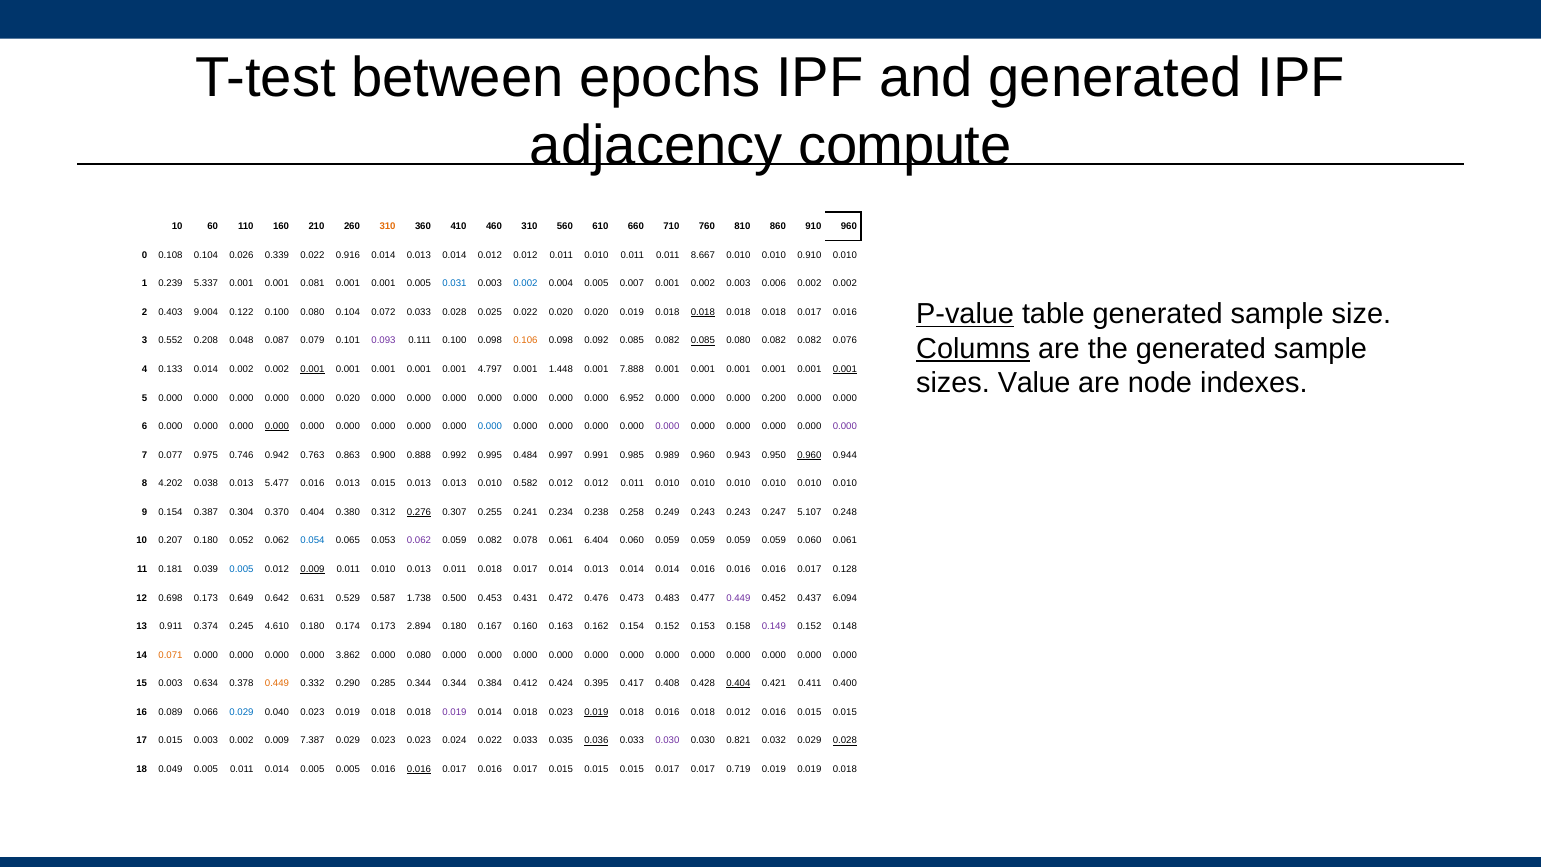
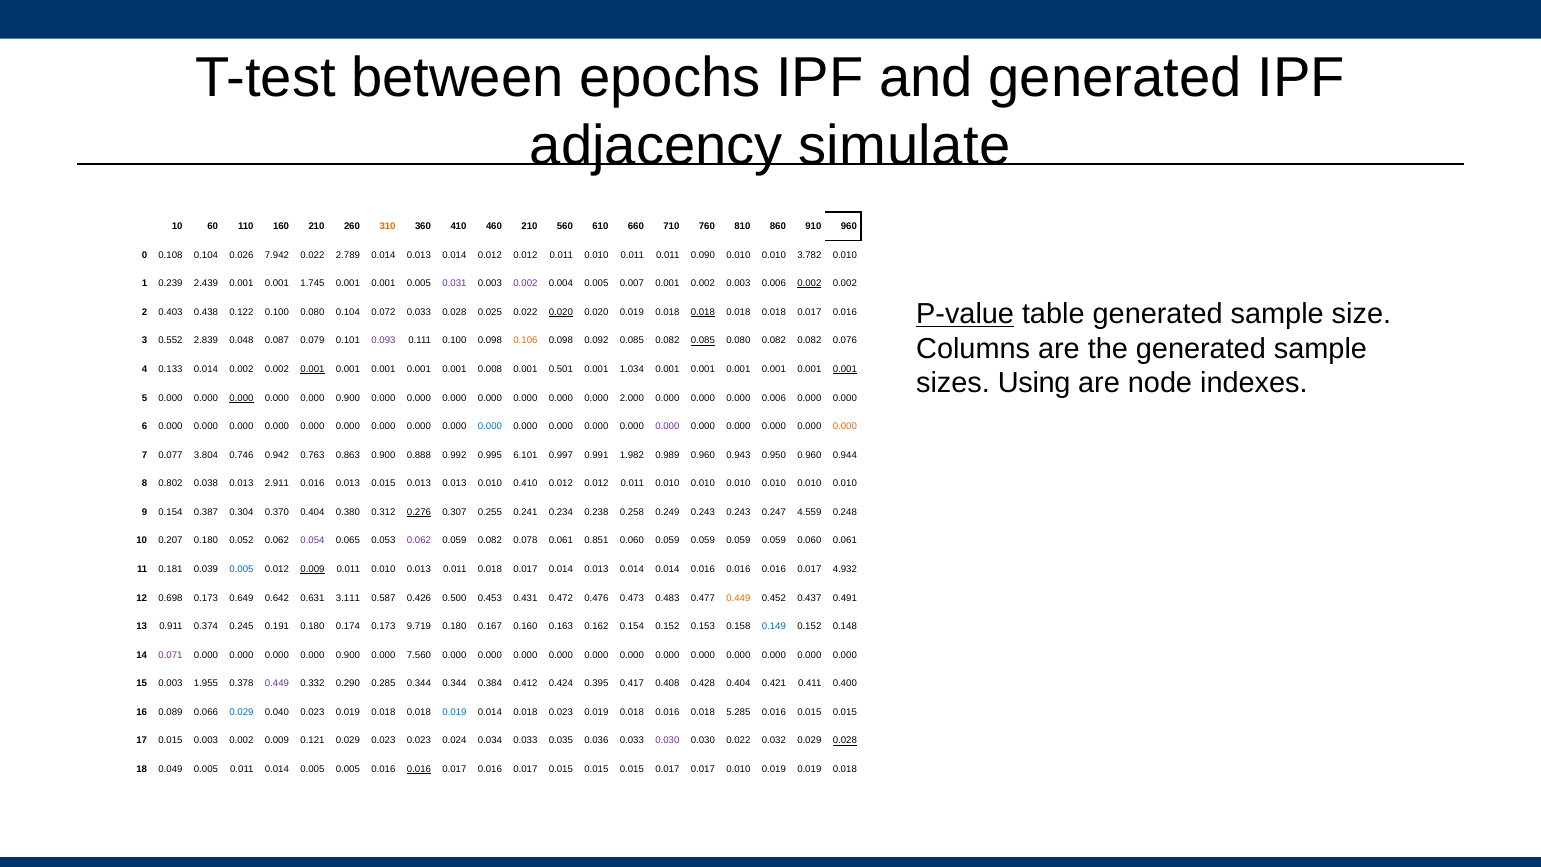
compute: compute -> simulate (904, 146)
460 310: 310 -> 210 (529, 226)
0.339: 0.339 -> 7.942 (277, 255)
0.916: 0.916 -> 2.789 (348, 255)
8.667: 8.667 -> 0.090 (703, 255)
0.910: 0.910 -> 3.782 (809, 255)
5.337: 5.337 -> 2.439 (206, 283)
0.081: 0.081 -> 1.745 (312, 283)
0.031 colour: blue -> purple (454, 283)
0.002 colour: blue -> purple (525, 283)
0.002 underline: none -> present (809, 283)
9.004: 9.004 -> 0.438 (206, 312)
0.020 underline: none -> present (561, 312)
Columns underline: present -> none (973, 349)
0.208: 0.208 -> 2.839 (206, 341)
4.797: 4.797 -> 0.008 (490, 369)
1.448: 1.448 -> 0.501 (561, 369)
7.888: 7.888 -> 1.034 (632, 369)
Value: Value -> Using (1034, 383)
0.000 underline: none -> present (241, 398)
0.020: 0.020 -> 0.900 (348, 398)
6.952: 6.952 -> 2.000 (632, 398)
0.000 0.200: 0.200 -> 0.006 (774, 398)
0.000 underline: present -> none (277, 426)
0.000 colour: purple -> orange (845, 426)
0.975: 0.975 -> 3.804 (206, 455)
0.484: 0.484 -> 6.101 (525, 455)
0.985: 0.985 -> 1.982 (632, 455)
0.960 underline: present -> none (809, 455)
4.202: 4.202 -> 0.802 (171, 483)
5.477: 5.477 -> 2.911 (277, 483)
0.582: 0.582 -> 0.410 (525, 483)
5.107: 5.107 -> 4.559 (809, 512)
0.054 colour: blue -> purple (312, 541)
6.404: 6.404 -> 0.851 (596, 541)
0.128: 0.128 -> 4.932 (845, 569)
0.529: 0.529 -> 3.111 (348, 598)
1.738: 1.738 -> 0.426 (419, 598)
0.449 colour: purple -> orange (738, 598)
6.094: 6.094 -> 0.491 (845, 598)
4.610: 4.610 -> 0.191 (277, 626)
2.894: 2.894 -> 9.719 (419, 626)
0.149 colour: purple -> blue (774, 626)
0.071 colour: orange -> purple (171, 655)
3.862: 3.862 -> 0.900 (348, 655)
0.000 0.080: 0.080 -> 7.560 (419, 655)
0.634: 0.634 -> 1.955 (206, 683)
0.449 colour: orange -> purple (277, 683)
0.404 underline: present -> none (738, 683)
0.019 colour: purple -> blue (454, 712)
0.019 underline: present -> none (596, 712)
0.018 0.012: 0.012 -> 5.285 (738, 712)
7.387: 7.387 -> 0.121 (312, 741)
0.024 0.022: 0.022 -> 0.034 (490, 741)
0.036 underline: present -> none (596, 741)
0.030 0.821: 0.821 -> 0.022 (738, 741)
0.017 0.719: 0.719 -> 0.010 (738, 769)
